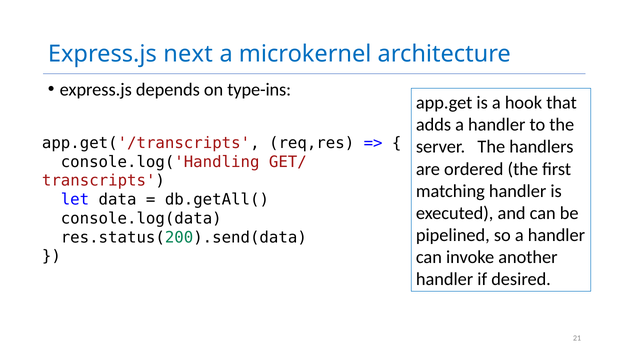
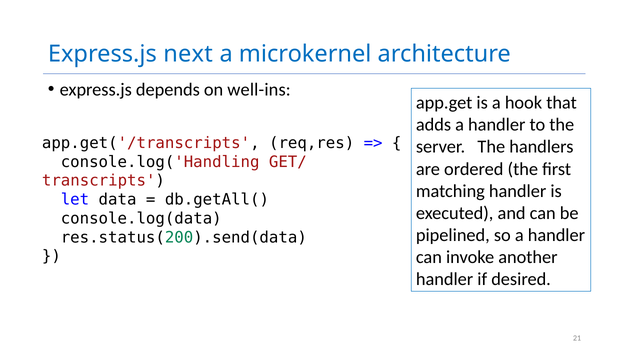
type-ins: type-ins -> well-ins (259, 90)
